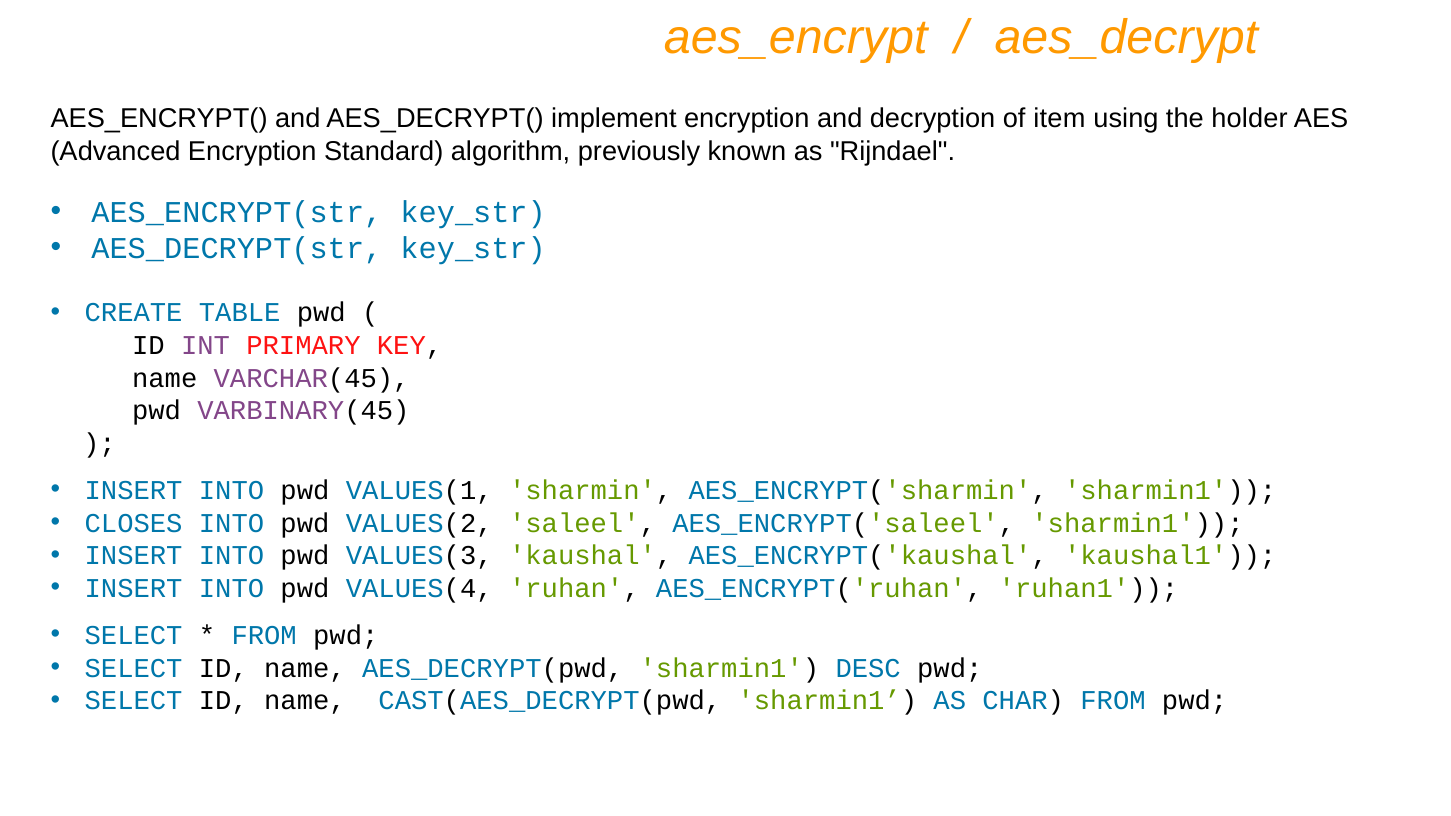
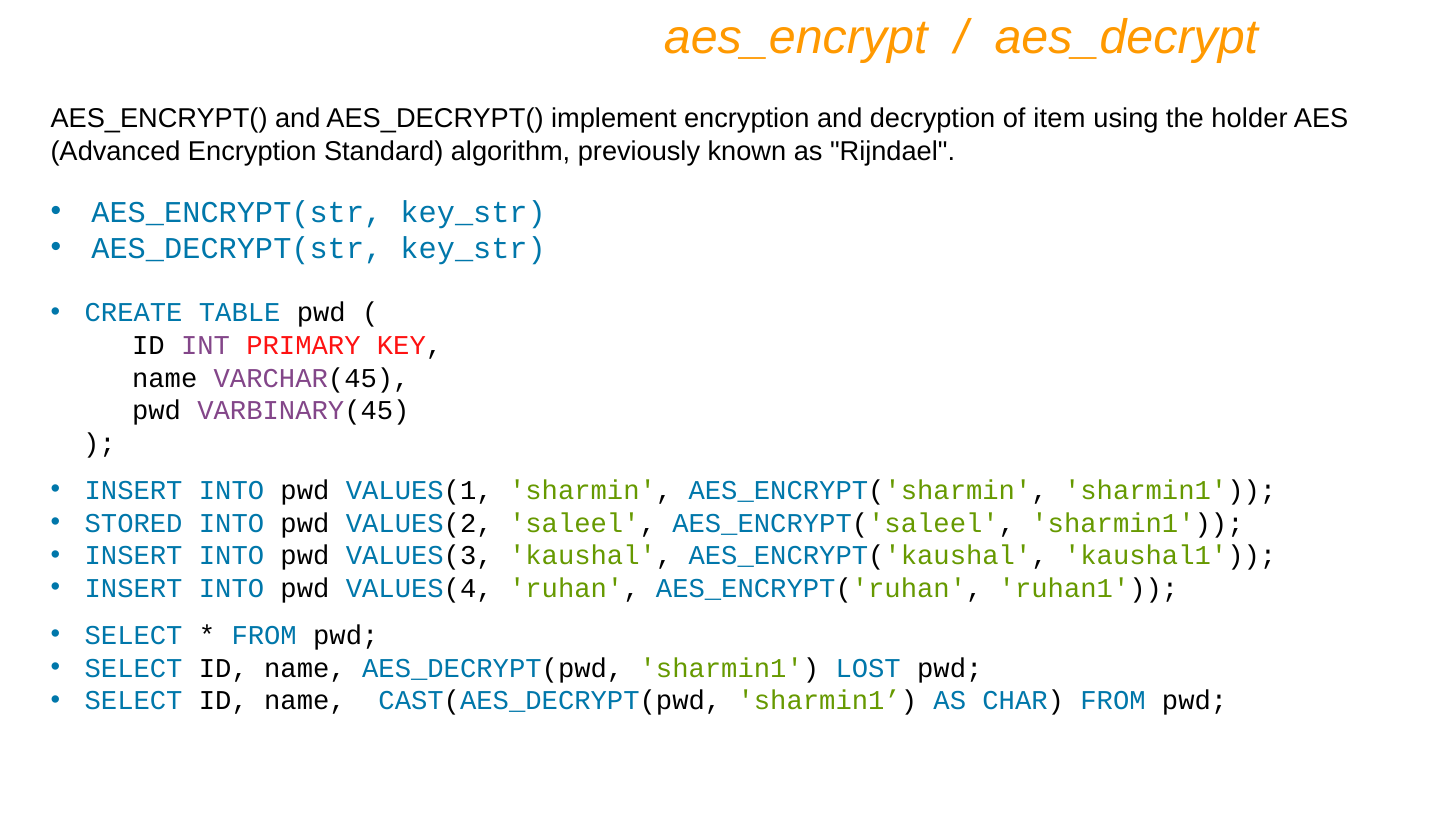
CLOSES: CLOSES -> STORED (134, 523)
DESC: DESC -> LOST (868, 668)
